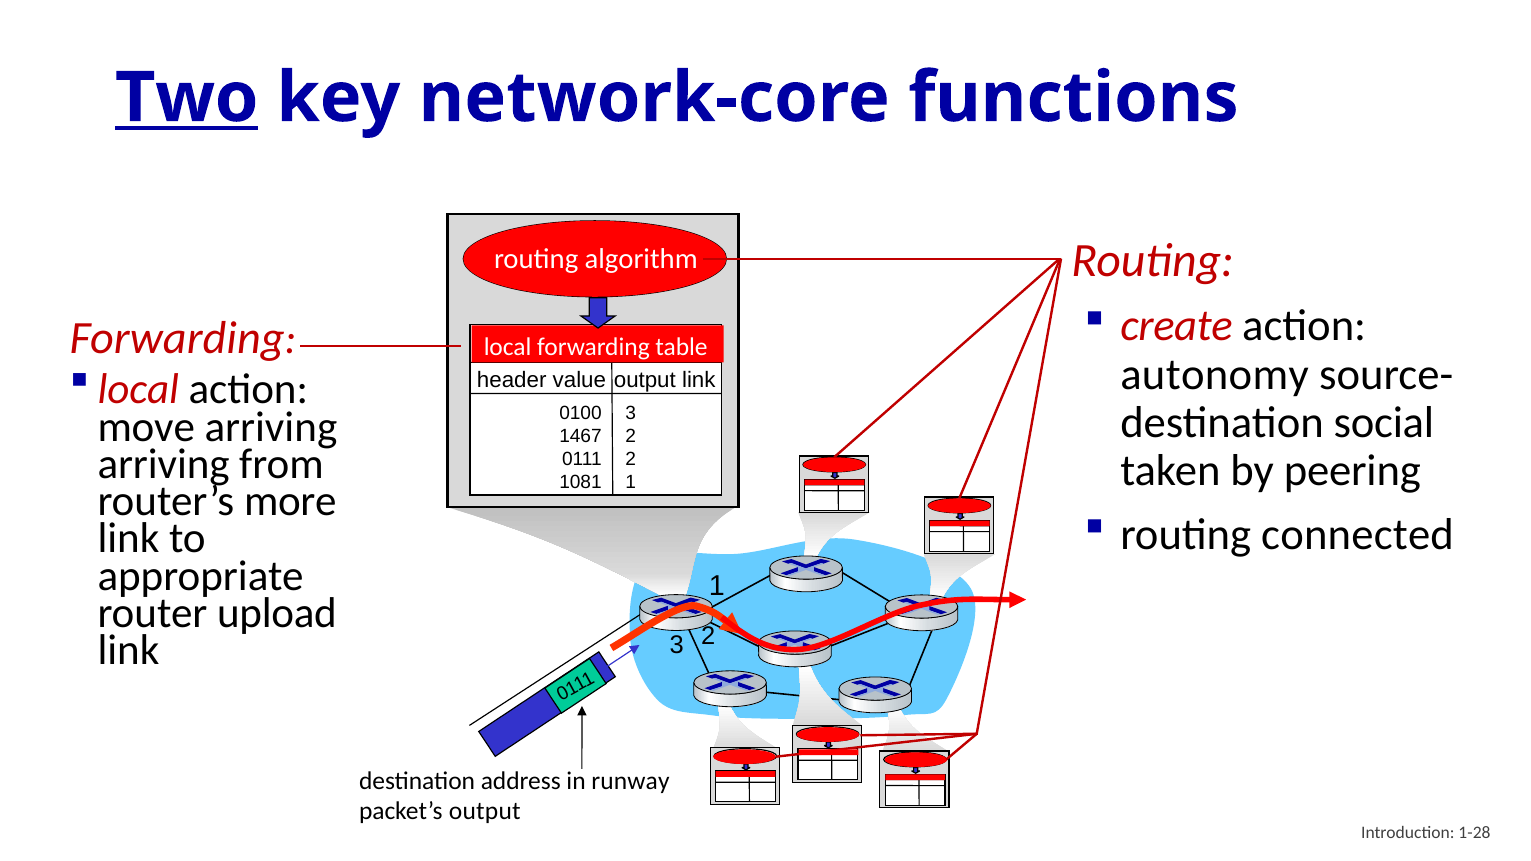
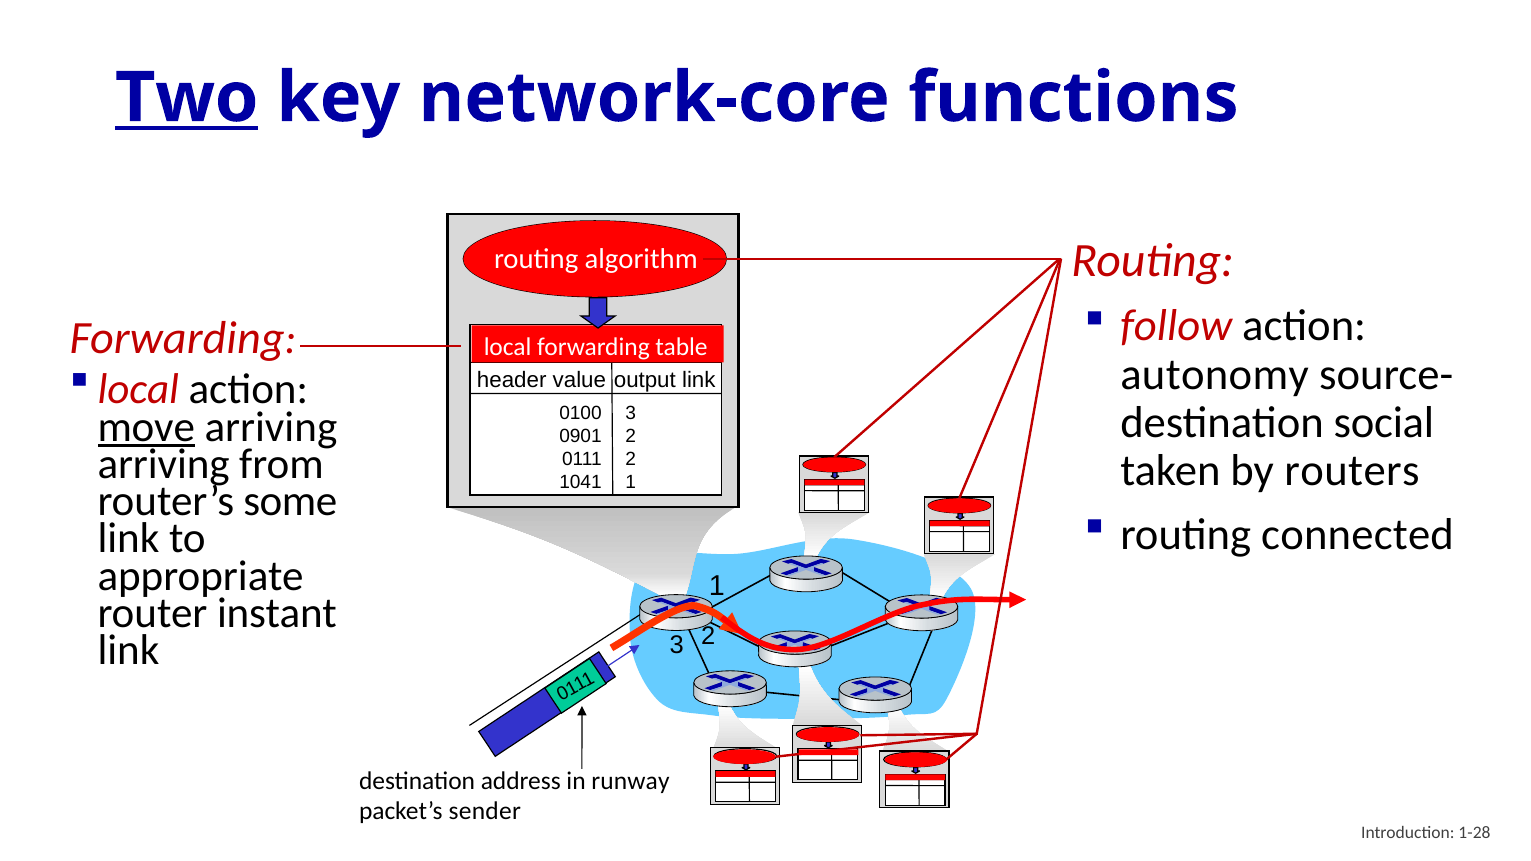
create: create -> follow (1176, 326)
move underline: none -> present (146, 427)
1467: 1467 -> 0901 (580, 437)
peering: peering -> routers (1352, 471)
1081: 1081 -> 1041 (580, 483)
more: more -> some (290, 502)
upload: upload -> instant (277, 613)
packet’s output: output -> sender (485, 811)
